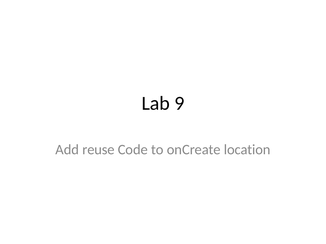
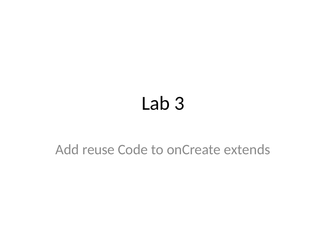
9: 9 -> 3 (179, 104)
location: location -> extends (247, 150)
